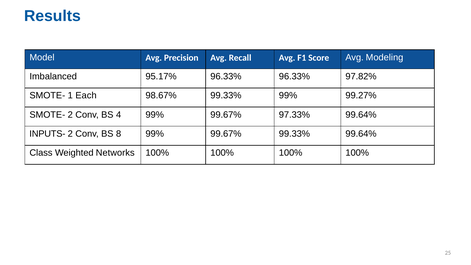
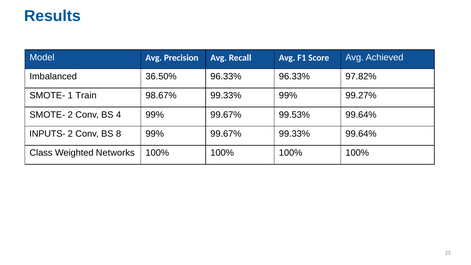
Modeling: Modeling -> Achieved (385, 57)
95.17%: 95.17% -> 36.50% (161, 76)
Each: Each -> Train (86, 96)
97.33%: 97.33% -> 99.53% (294, 115)
